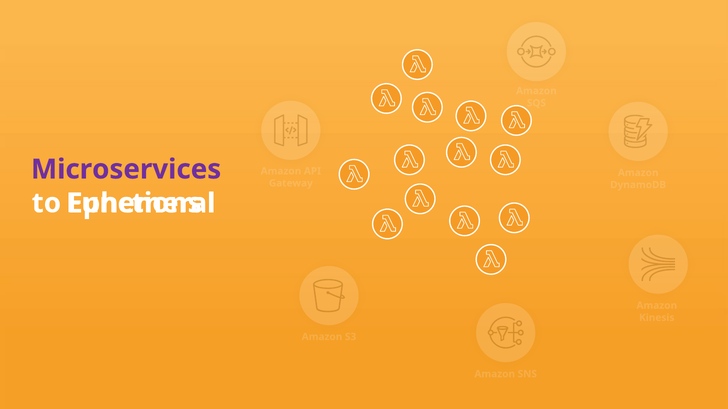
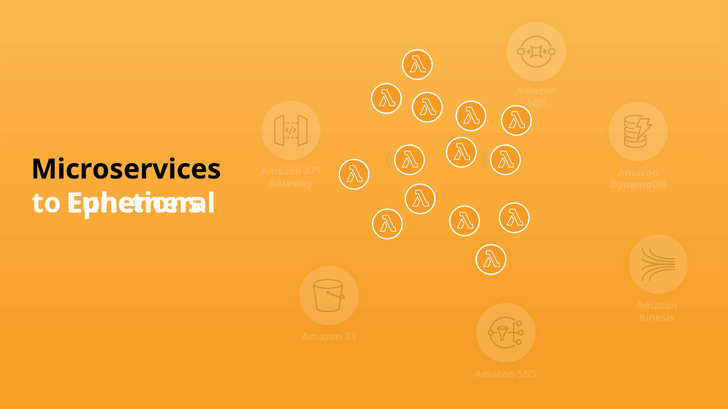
Microservices colour: purple -> black (126, 170)
